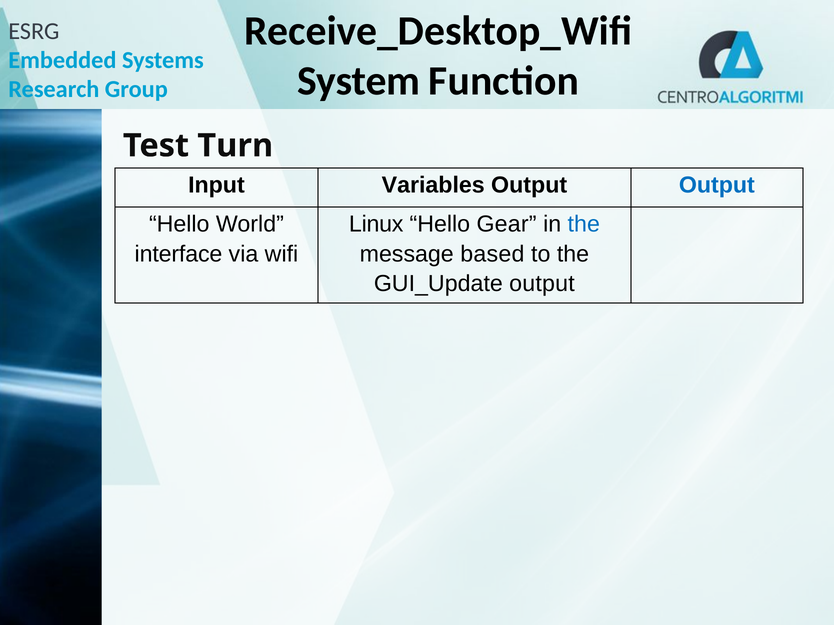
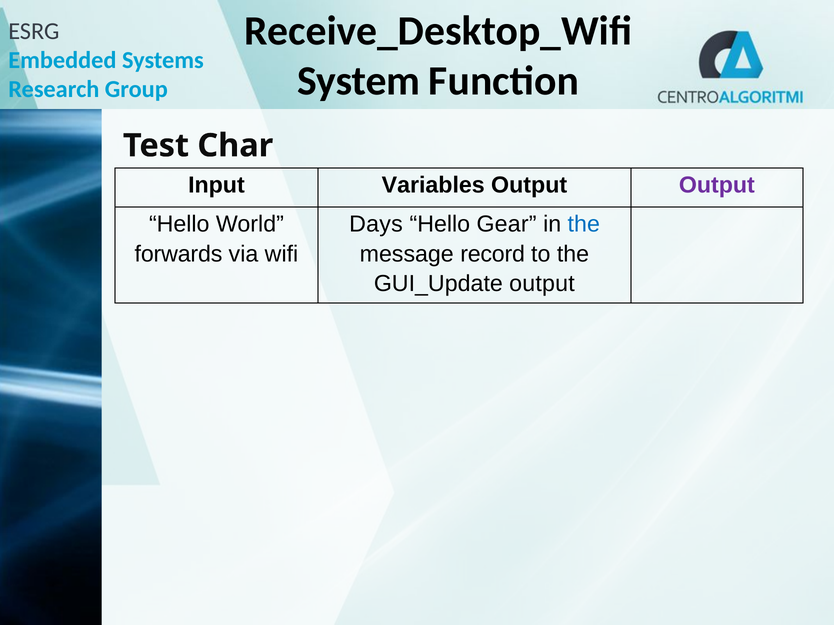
Turn: Turn -> Char (235, 146)
Output colour: blue -> purple (717, 185)
Linux: Linux -> Days (376, 225)
interface: interface -> forwards (179, 254)
based: based -> record (493, 254)
